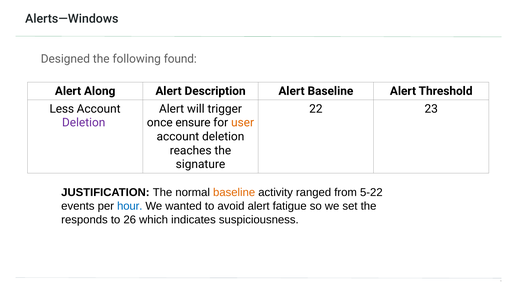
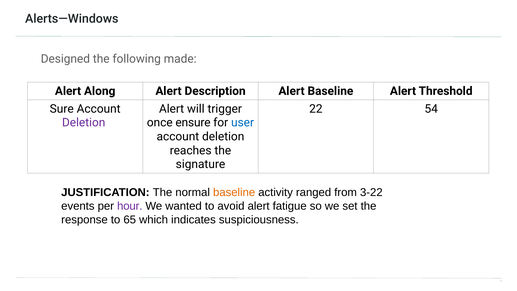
found: found -> made (180, 59)
Less: Less -> Sure (62, 109)
23: 23 -> 54 (431, 109)
user colour: orange -> blue (243, 123)
5-22: 5-22 -> 3-22 (371, 192)
hour colour: blue -> purple (130, 206)
responds: responds -> response (84, 220)
26: 26 -> 65 (130, 220)
